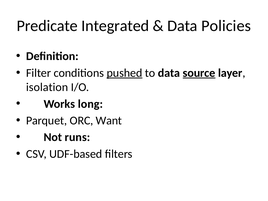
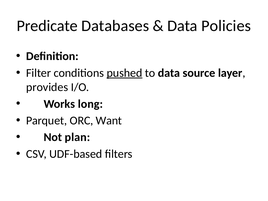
Integrated: Integrated -> Databases (115, 26)
source underline: present -> none (199, 73)
isolation: isolation -> provides (47, 87)
runs: runs -> plan (77, 137)
